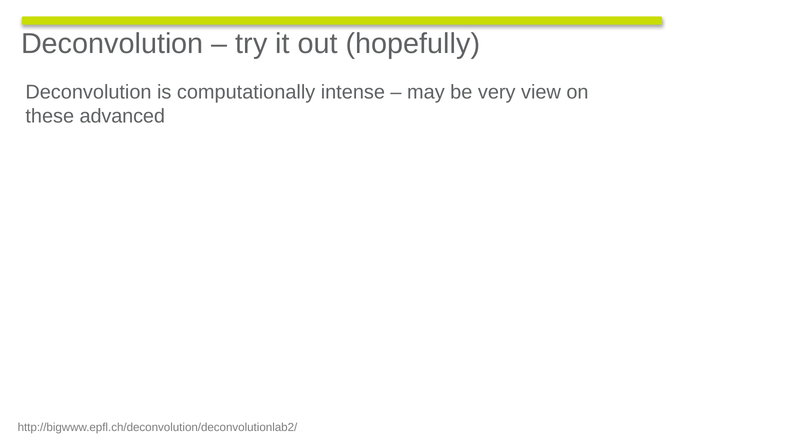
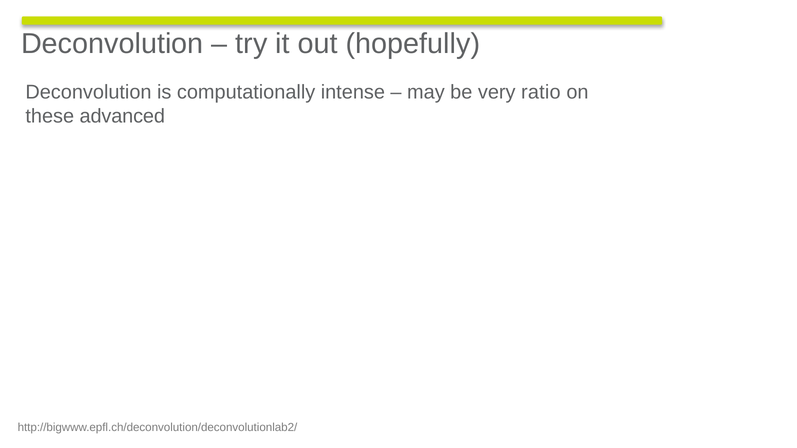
view: view -> ratio (541, 92)
